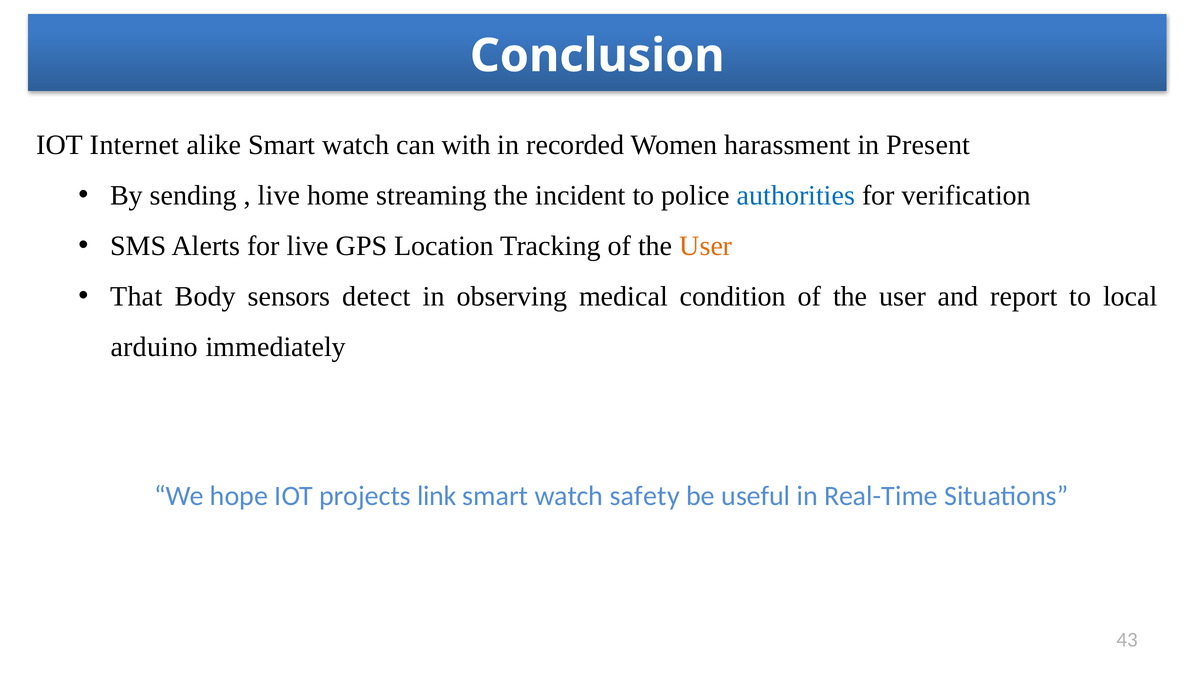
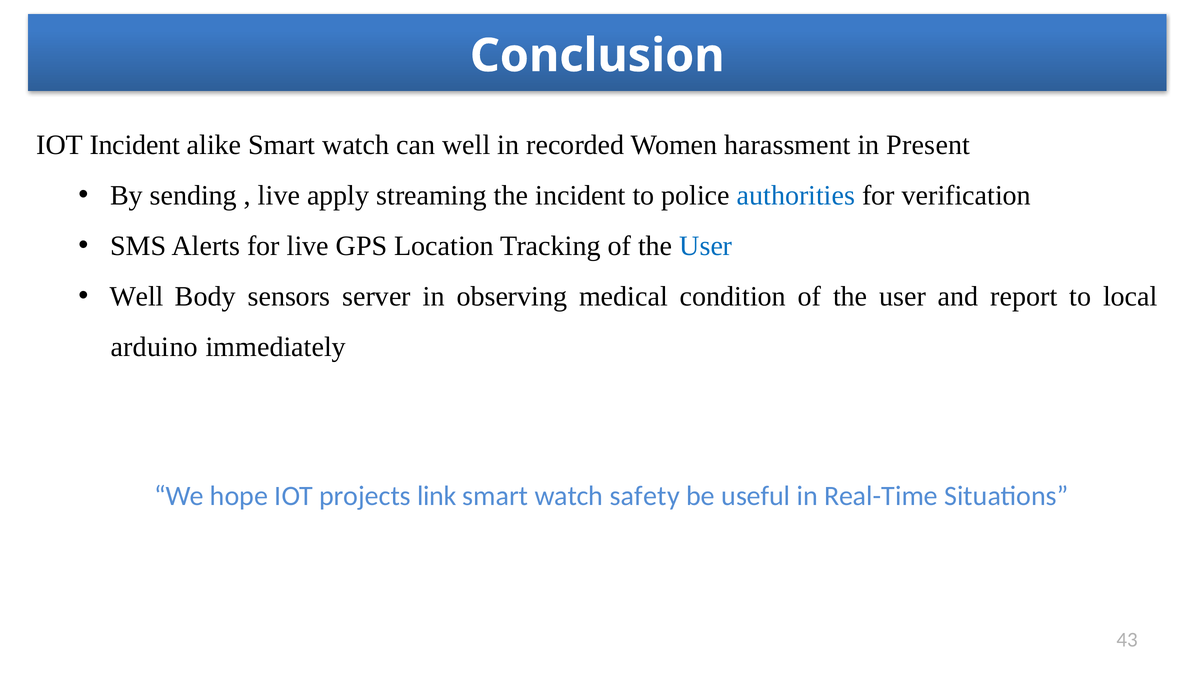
IOT Internet: Internet -> Incident (135, 145)
can with: with -> well (466, 145)
home: home -> apply (338, 195)
User colour: orange -> blue (706, 246)
That: That -> Well (137, 296)
detect: detect -> server (377, 296)
